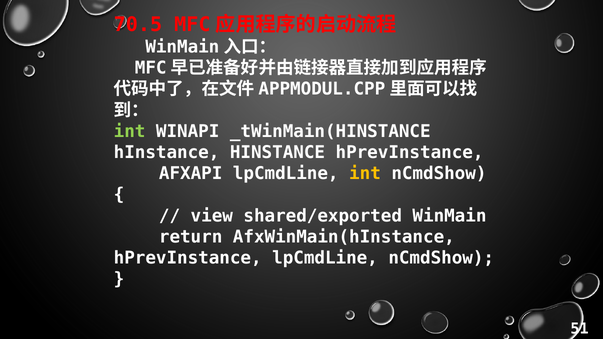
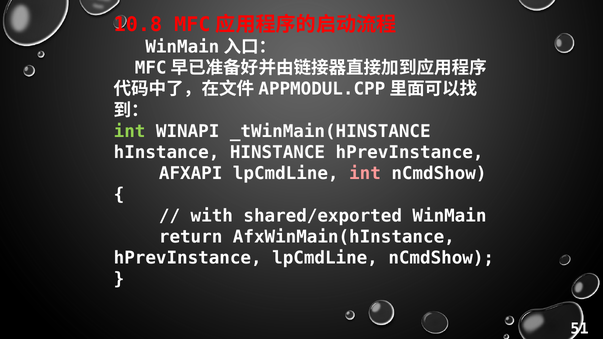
70.5: 70.5 -> 10.8 (138, 24)
int colour: yellow -> pink (365, 174)
view: view -> with (212, 216)
